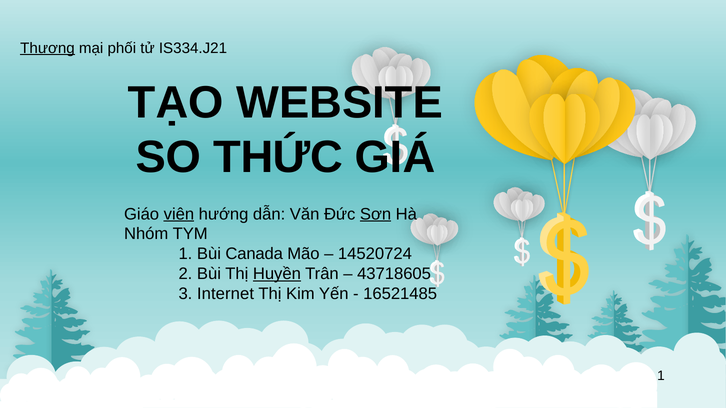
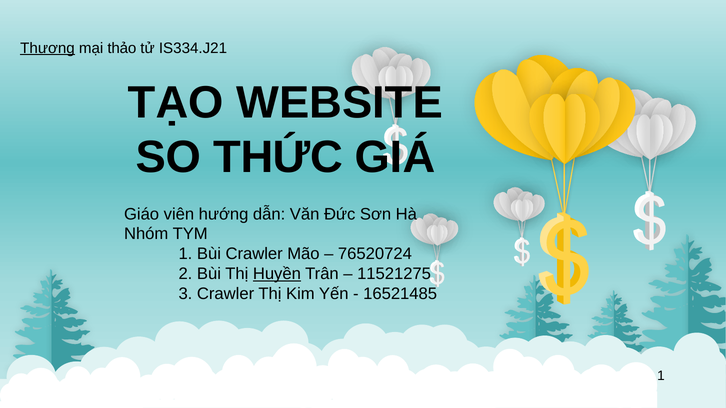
phối: phối -> thảo (122, 48)
viên underline: present -> none (179, 214)
Sơn underline: present -> none (376, 214)
Bùi Canada: Canada -> Crawler (254, 254)
14520724: 14520724 -> 76520724 (375, 254)
43718605: 43718605 -> 11521275 (394, 274)
3 Internet: Internet -> Crawler (226, 294)
